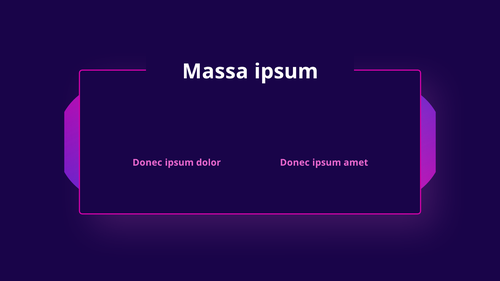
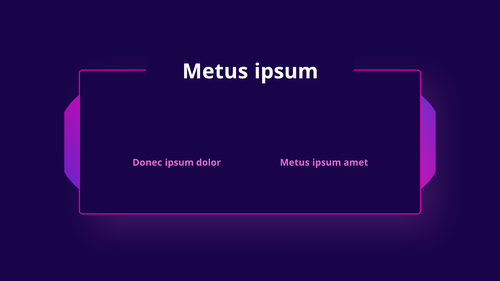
Massa: Massa -> Metus (215, 72)
dolor Donec: Donec -> Metus (295, 163)
